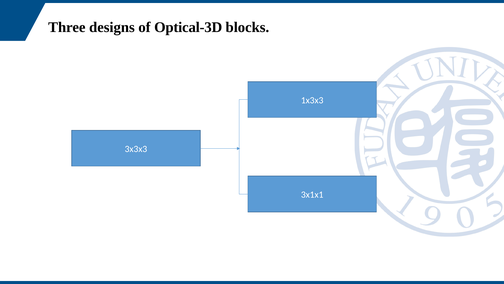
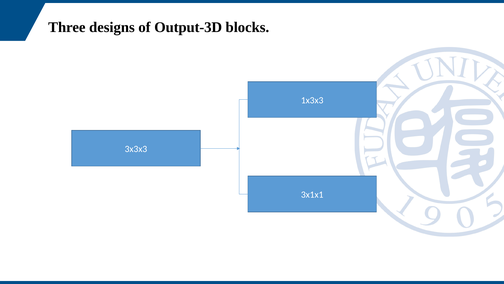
Optical-3D: Optical-3D -> Output-3D (188, 27)
